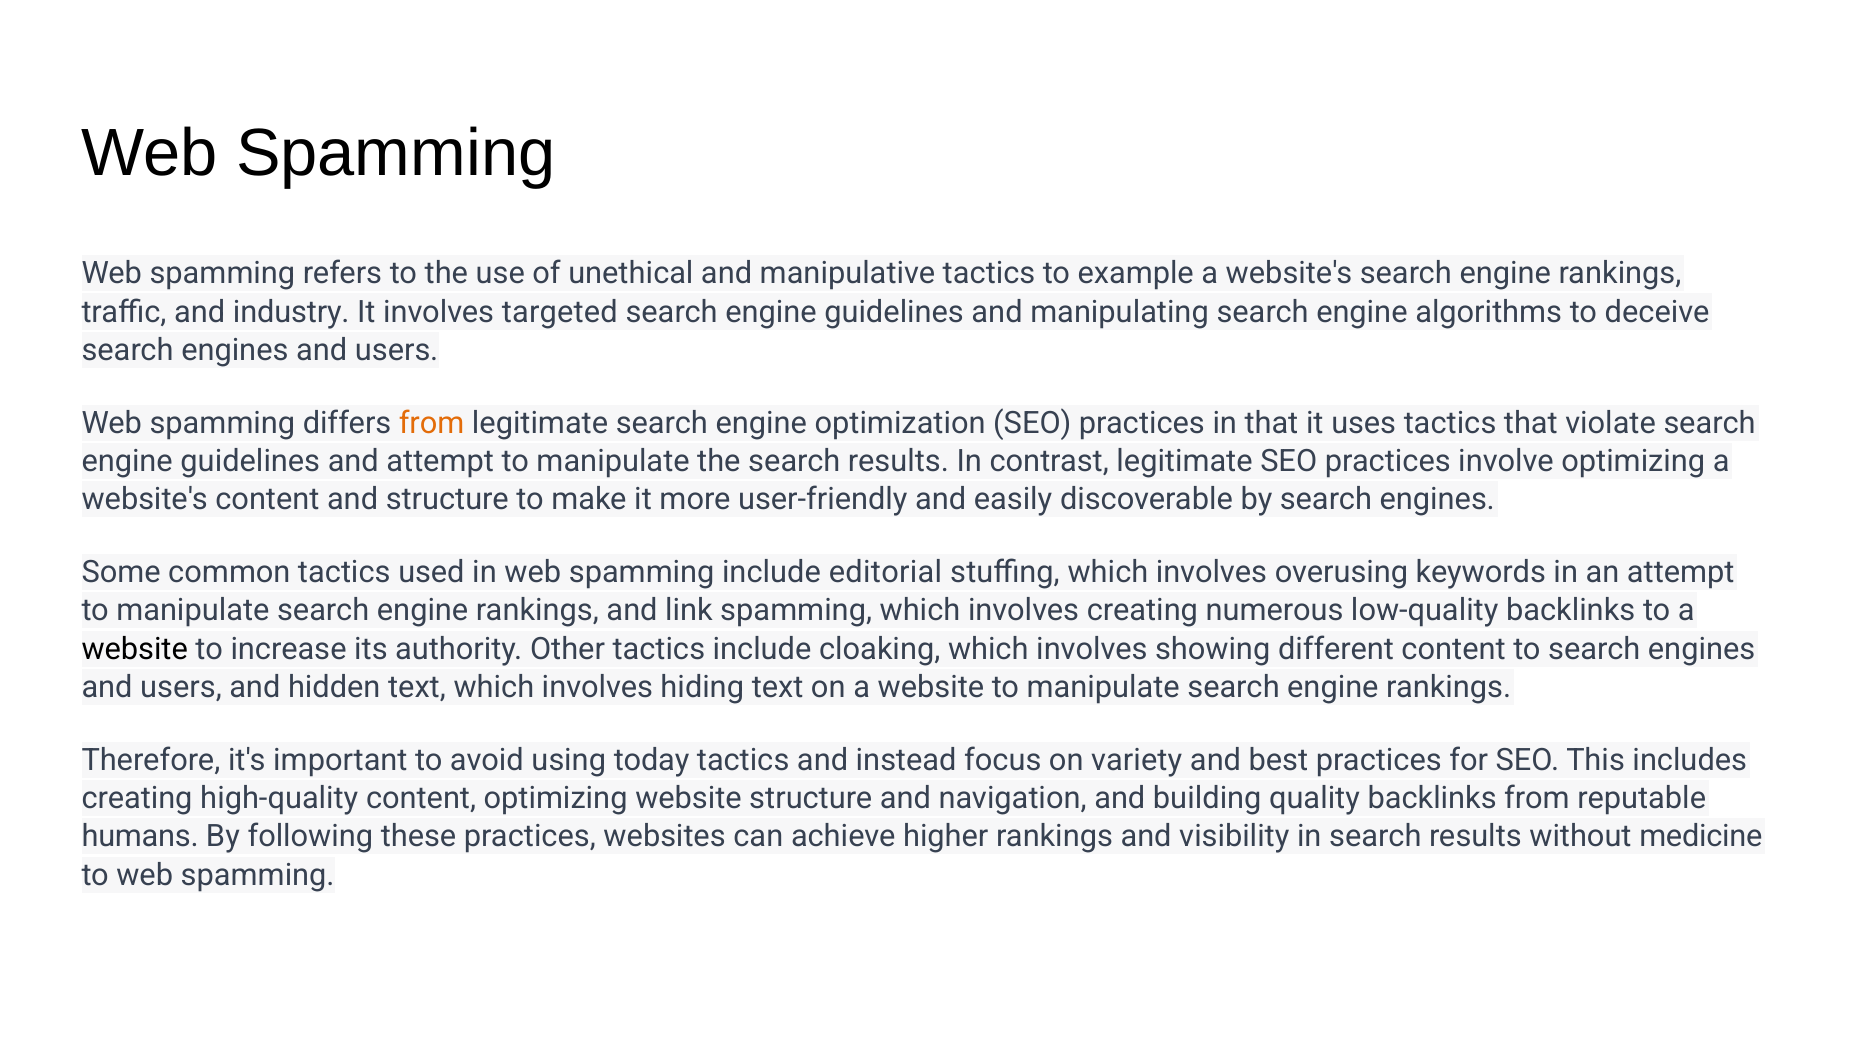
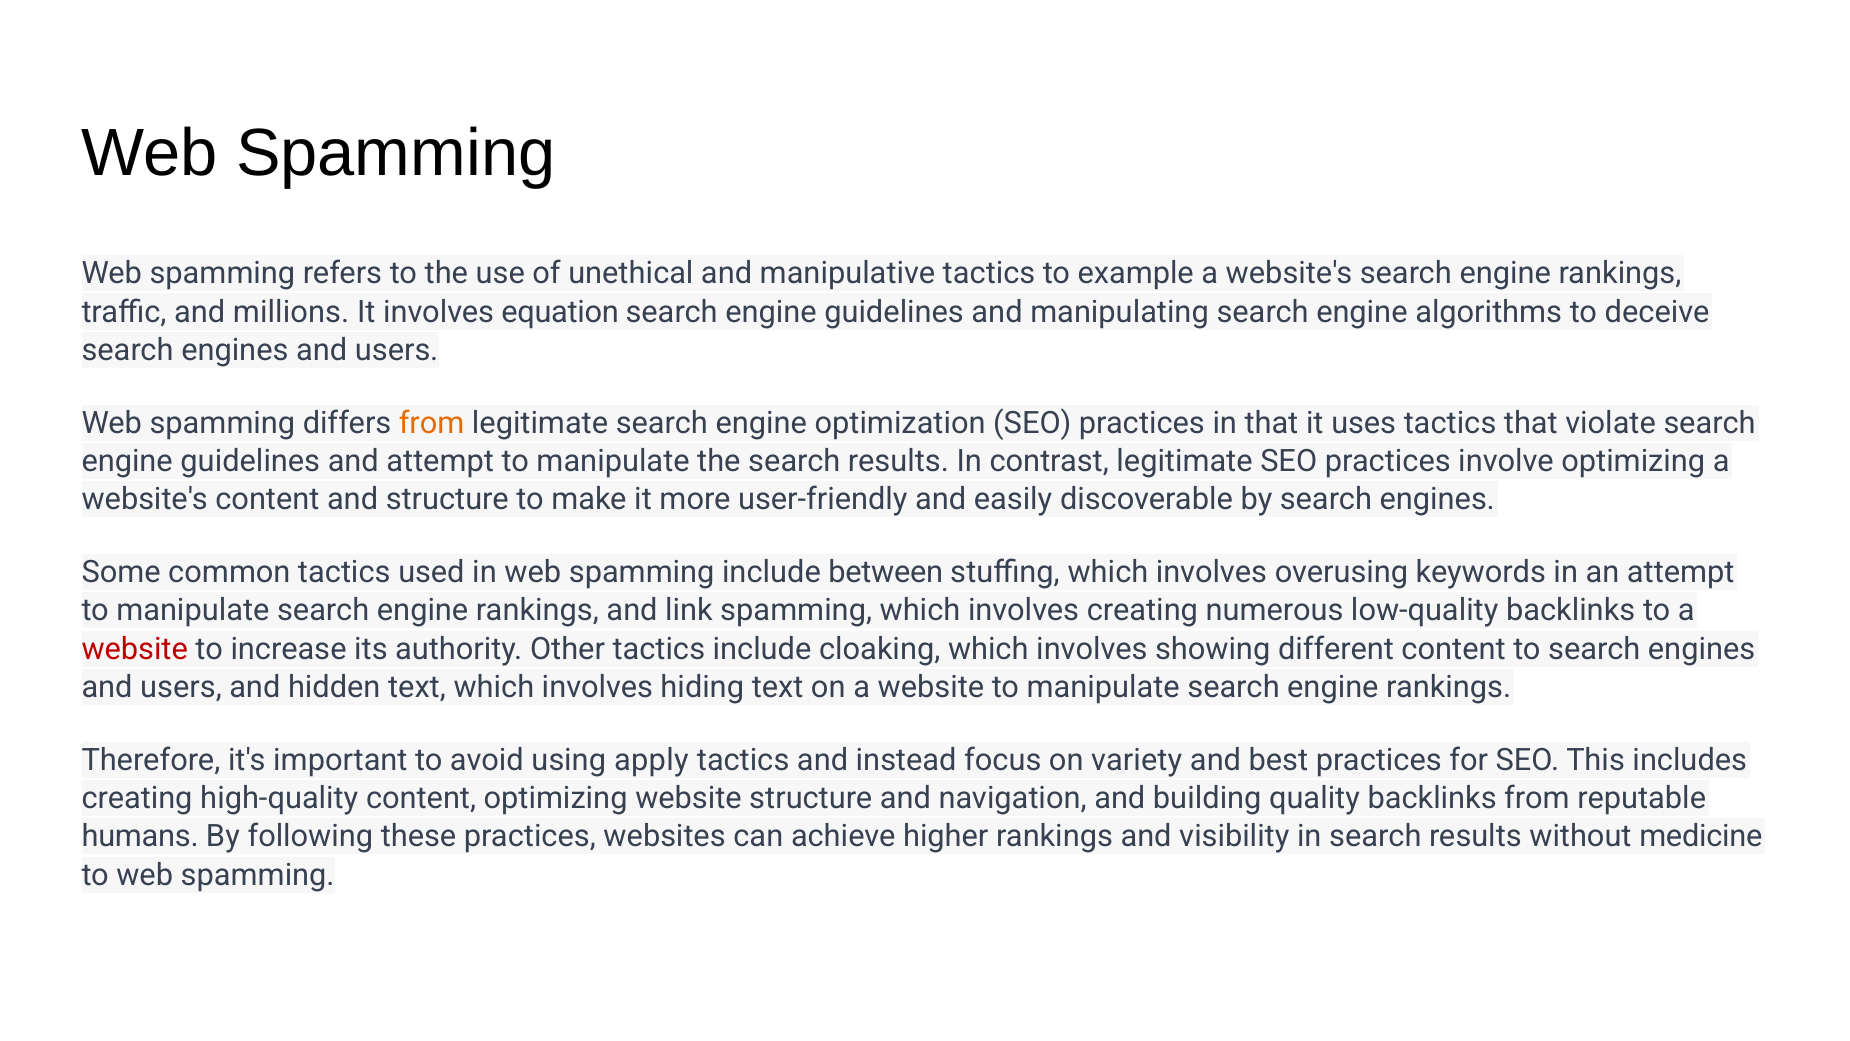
industry: industry -> millions (291, 312)
targeted: targeted -> equation (560, 312)
editorial: editorial -> between (886, 572)
website colour: black -> red (135, 649)
today: today -> apply (651, 760)
